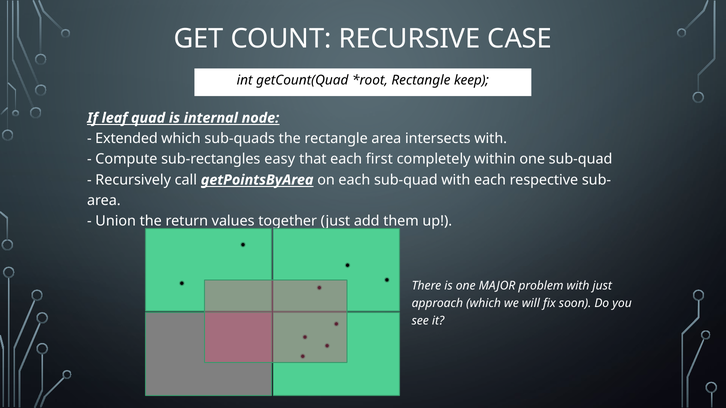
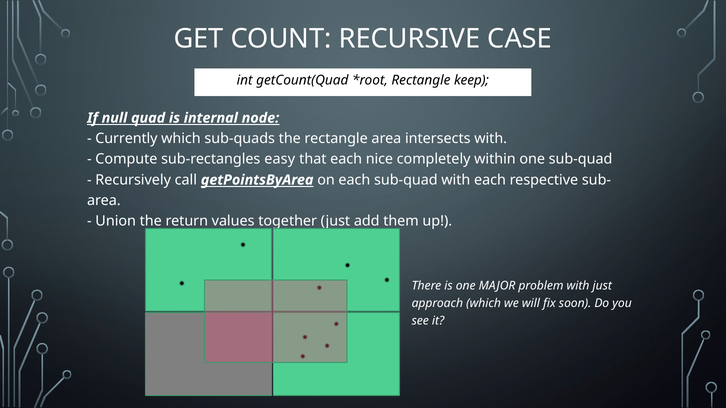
leaf: leaf -> null (114, 118)
Extended: Extended -> Currently (126, 139)
first: first -> nice (379, 159)
